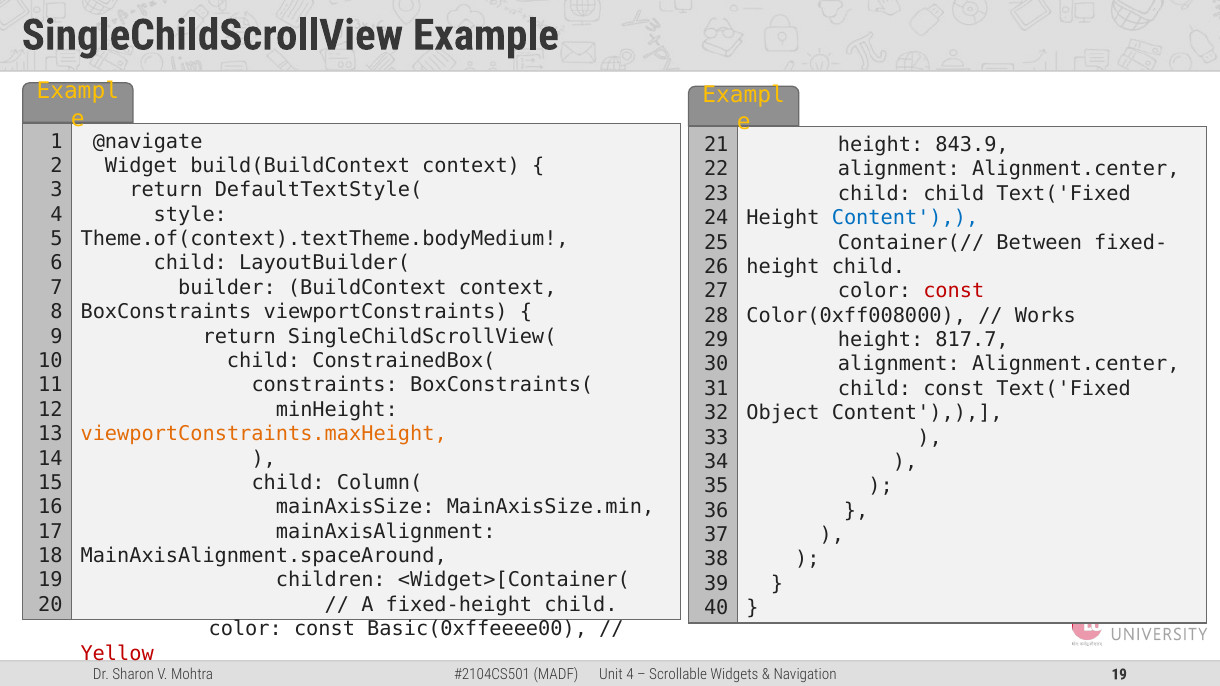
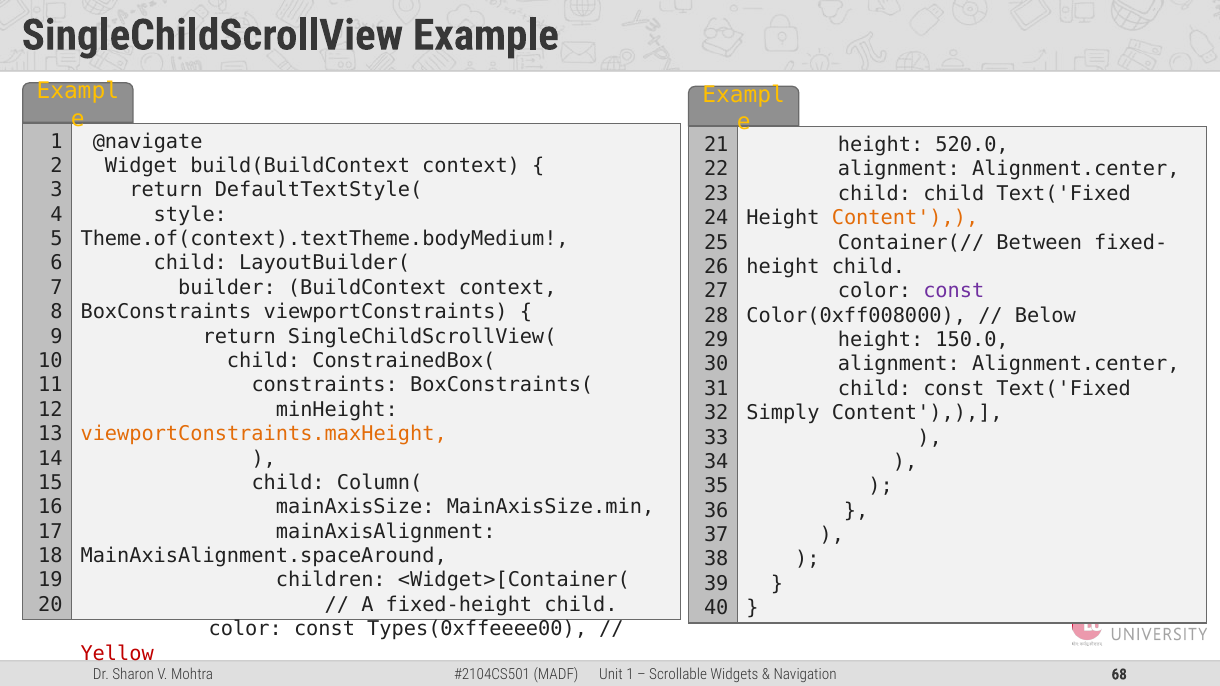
843.9: 843.9 -> 520.0 (972, 145)
Content colour: blue -> orange (905, 218)
const colour: red -> purple (954, 291)
Works: Works -> Below (1045, 316)
817.7: 817.7 -> 150.0 (972, 340)
Object: Object -> Simply (783, 413)
Basic(0xffeeee00: Basic(0xffeeee00 -> Types(0xffeeee00 (477, 629)
4: 4 -> 1 (630, 675)
19: 19 -> 68 (1119, 675)
